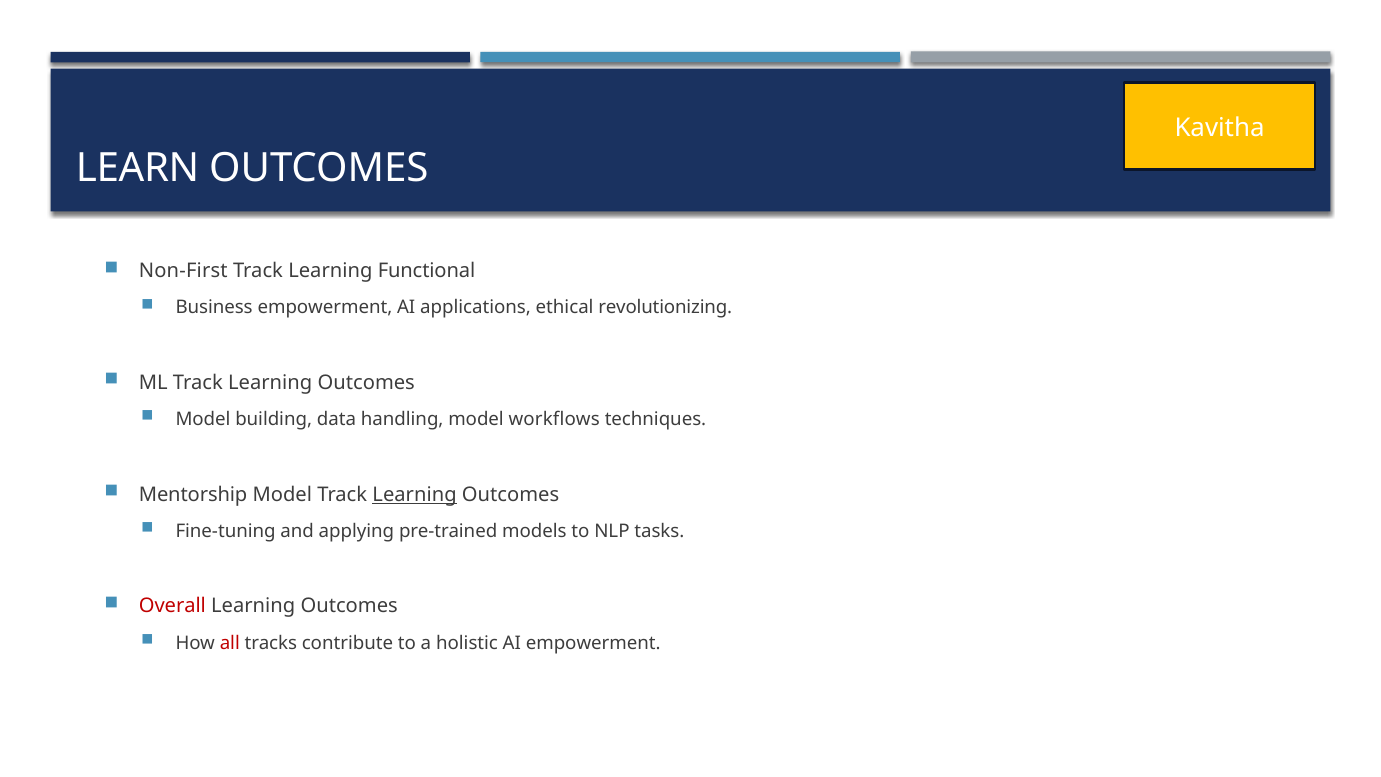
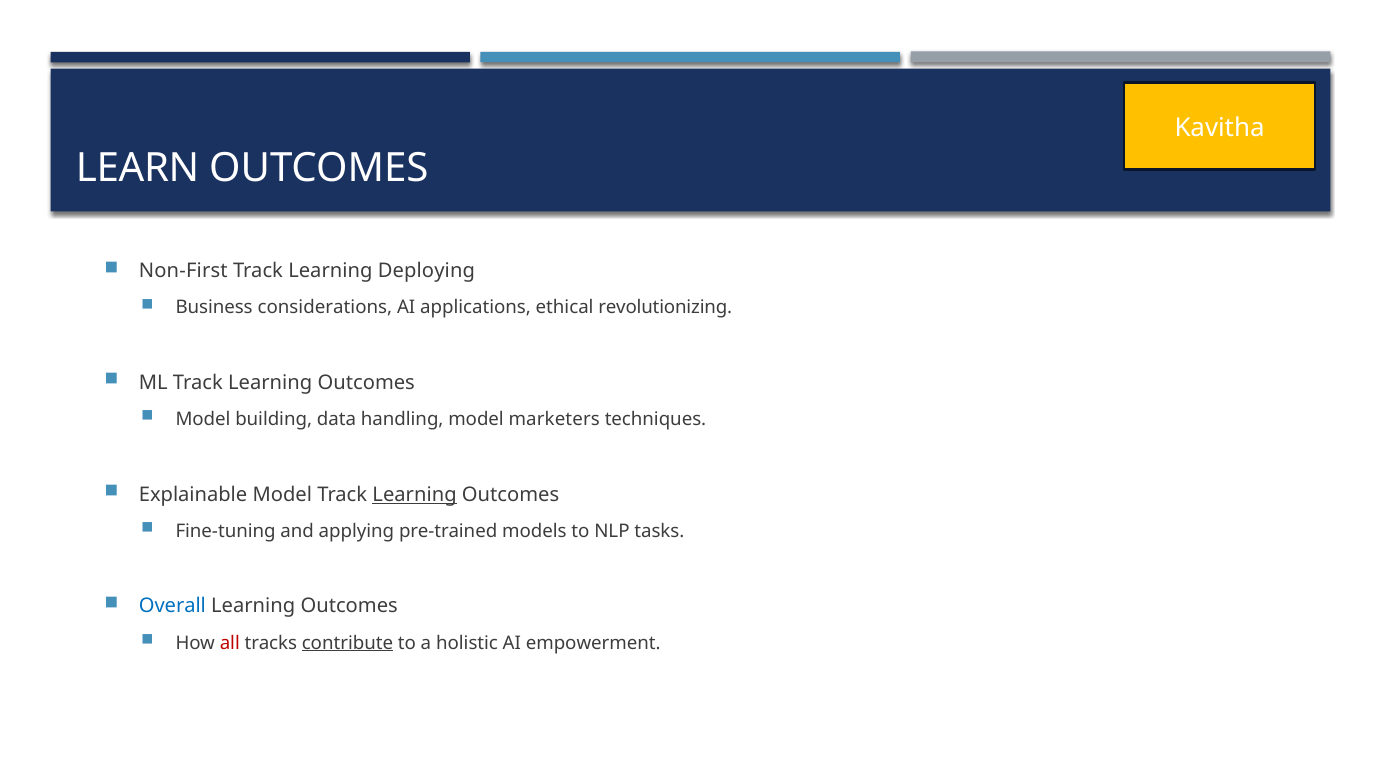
Functional: Functional -> Deploying (426, 271)
Business empowerment: empowerment -> considerations (325, 307)
workflows: workflows -> marketers (554, 419)
Mentorship: Mentorship -> Explainable (193, 494)
Overall colour: red -> blue (172, 606)
contribute underline: none -> present (347, 643)
